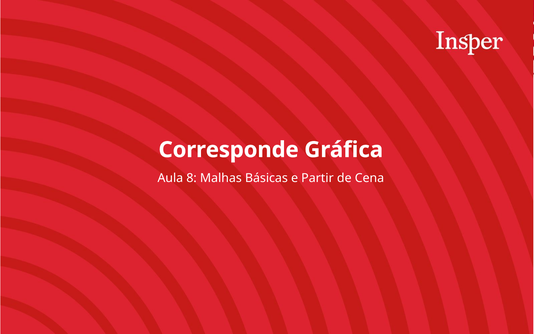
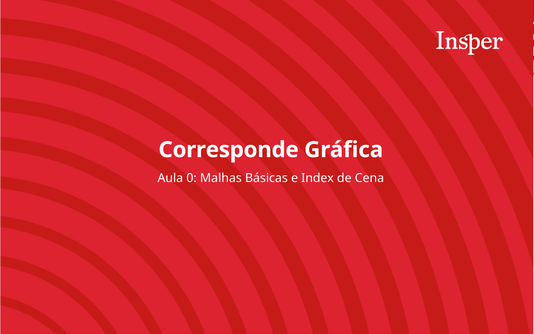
8: 8 -> 0 (192, 178)
Partir: Partir -> Index (318, 178)
